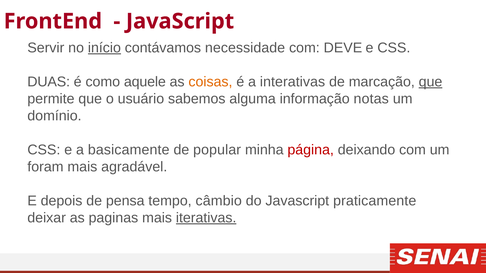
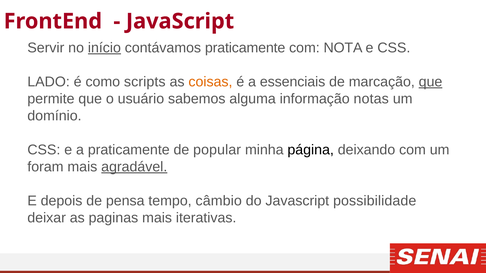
contávamos necessidade: necessidade -> praticamente (245, 48)
DEVE: DEVE -> NOTA (343, 48)
DUAS: DUAS -> LADO (49, 82)
aquele: aquele -> scripts (145, 82)
interativas: interativas -> essenciais (293, 82)
a basicamente: basicamente -> praticamente (129, 150)
página colour: red -> black (311, 150)
agradável underline: none -> present (134, 167)
praticamente: praticamente -> possibilidade (375, 201)
iterativas underline: present -> none (206, 218)
